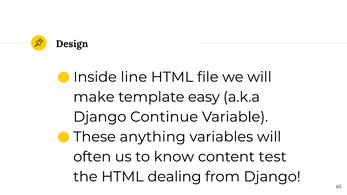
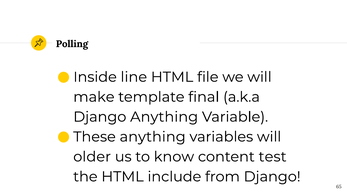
Design: Design -> Polling (72, 44)
easy: easy -> final (204, 97)
Django Continue: Continue -> Anything (164, 117)
often: often -> older (92, 157)
dealing: dealing -> include (174, 177)
